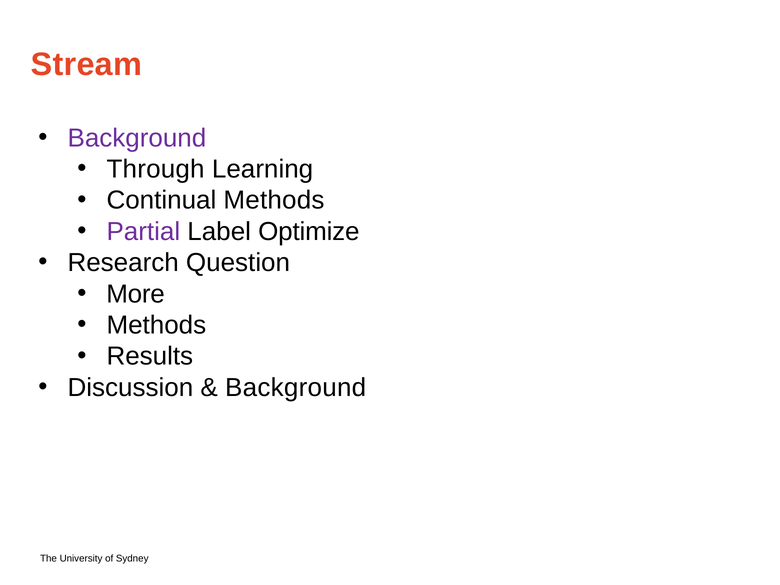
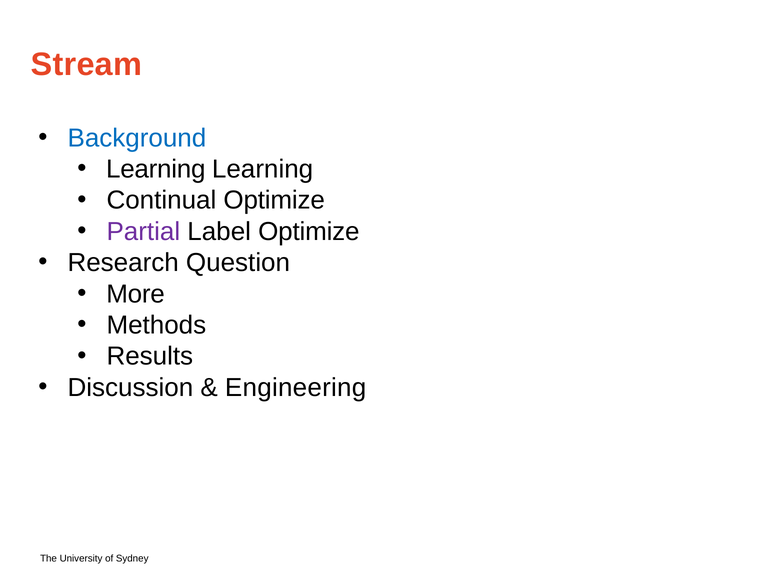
Background colour: purple -> blue (137, 138)
Through: Through -> Learning (156, 169)
Continual Methods: Methods -> Optimize (274, 200)
Background: Background -> Engineering (296, 388)
